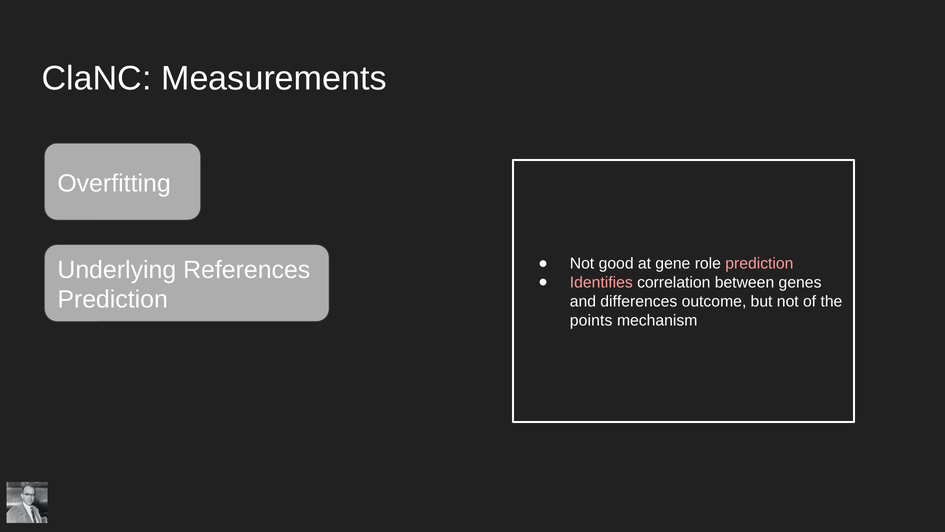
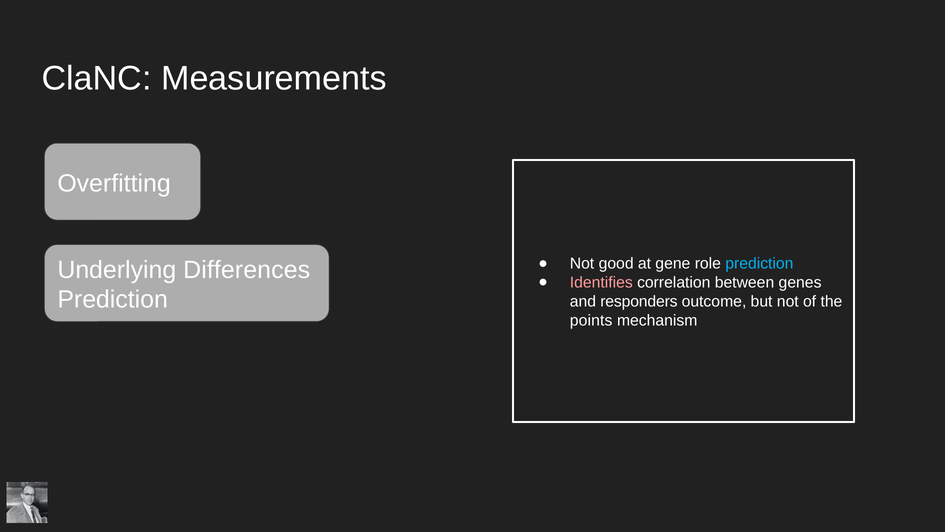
prediction colour: pink -> light blue (759, 264)
References: References -> Differences (247, 270)
differences: differences -> responders (639, 301)
